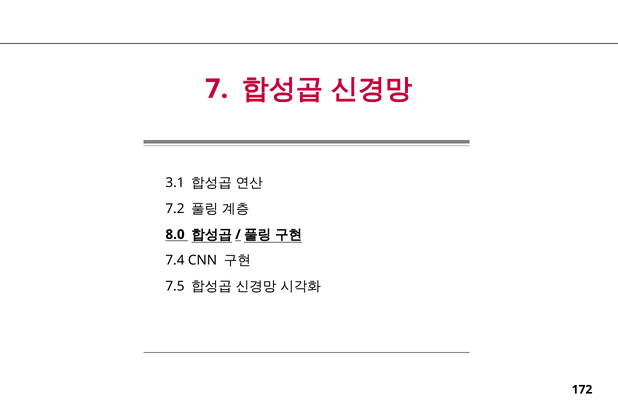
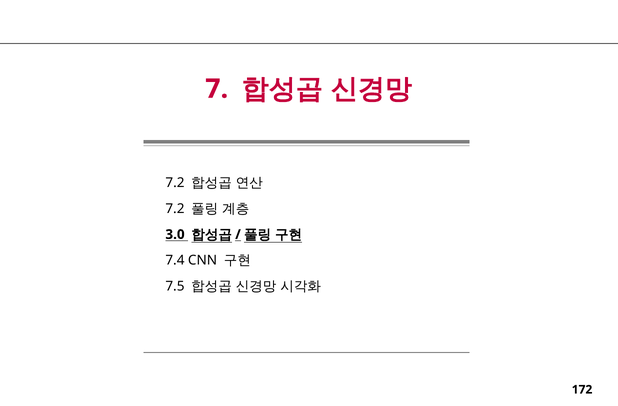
3.1: 3.1 -> 7.2 (175, 183)
8.0: 8.0 -> 3.0 (175, 234)
